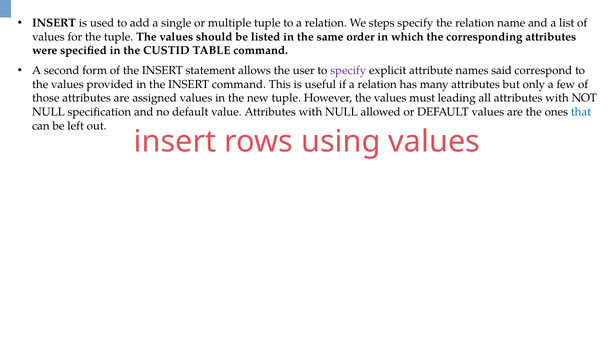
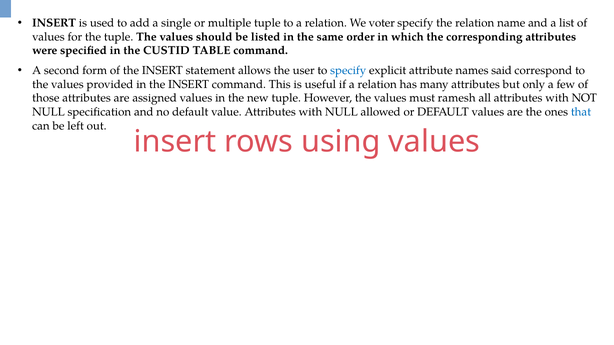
steps: steps -> voter (382, 23)
specify colour: purple -> blue (348, 71)
leading: leading -> ramesh (457, 98)
